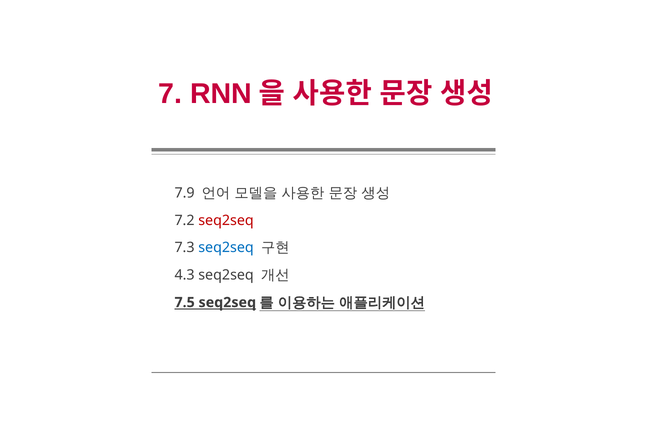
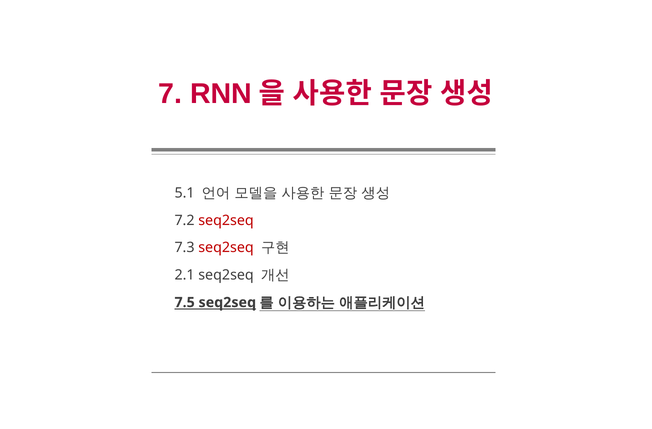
7.9: 7.9 -> 5.1 (185, 193)
seq2seq colour: blue -> red (226, 247)
4.3: 4.3 -> 2.1 (185, 275)
